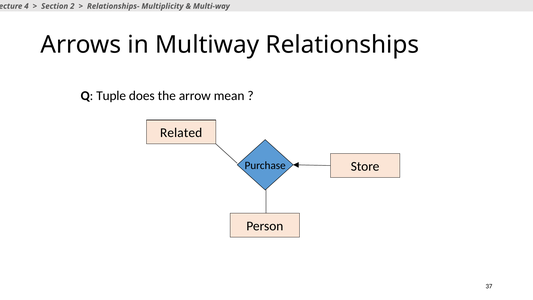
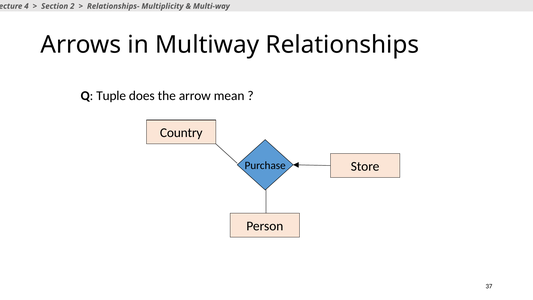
Related: Related -> Country (181, 133)
